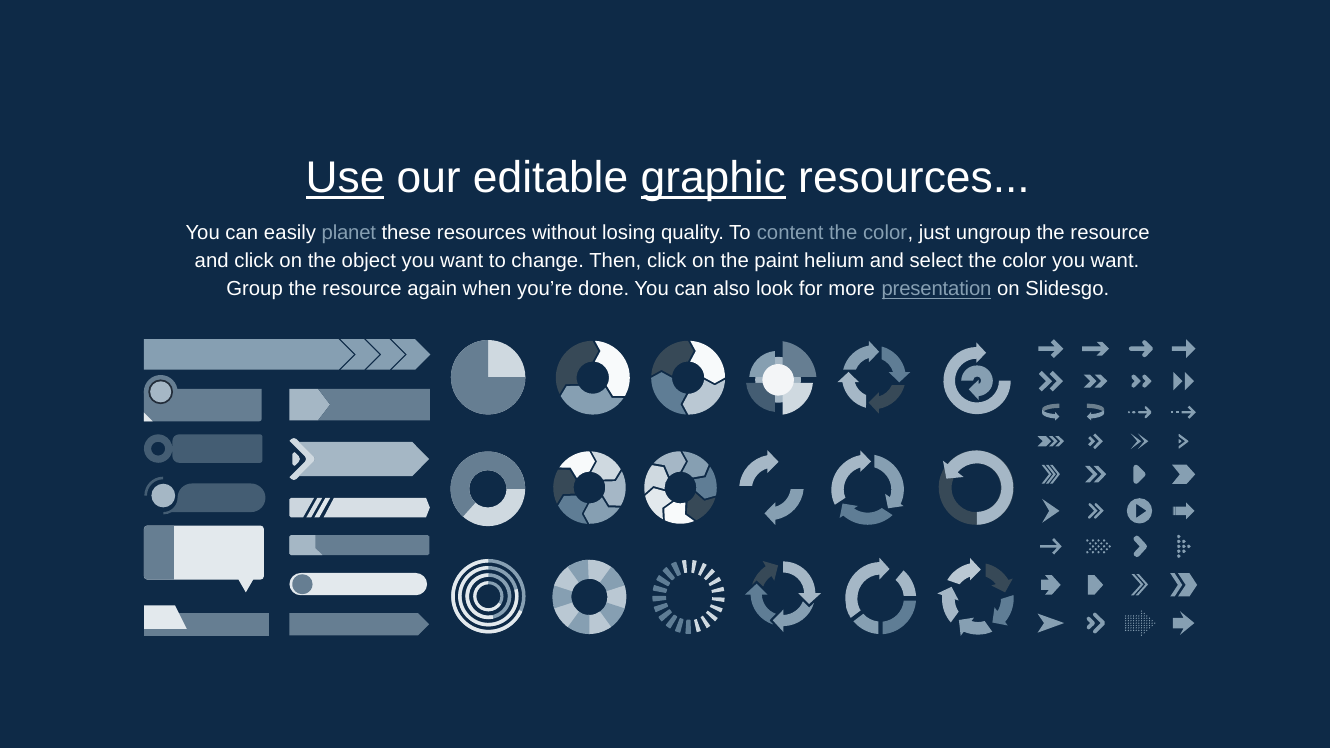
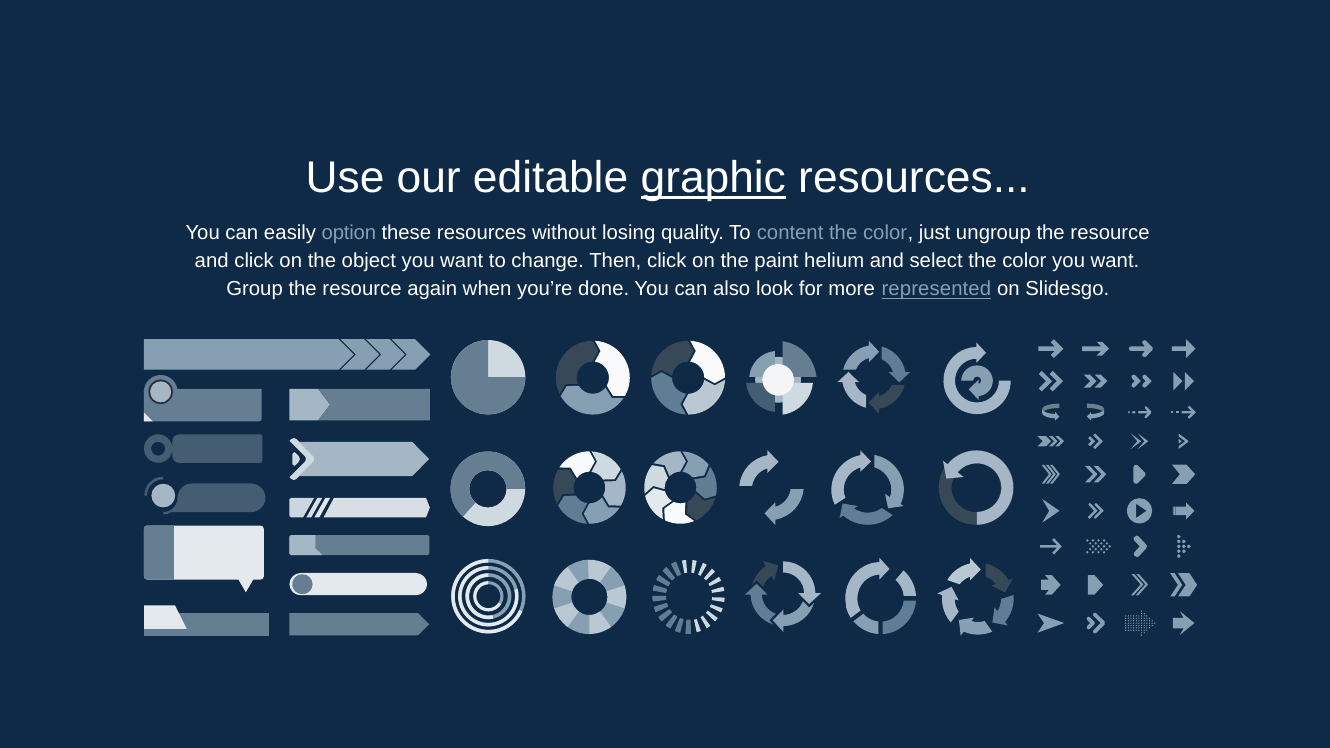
Use underline: present -> none (345, 178)
planet: planet -> option (349, 233)
presentation: presentation -> represented (936, 289)
